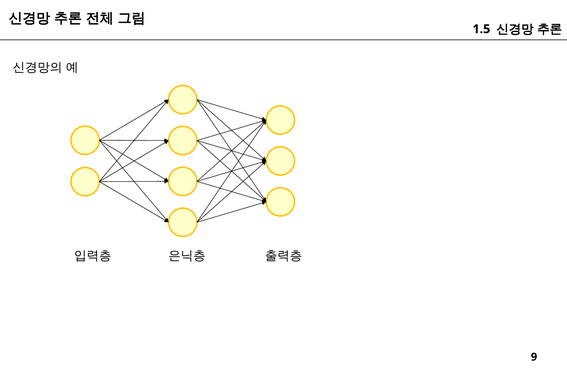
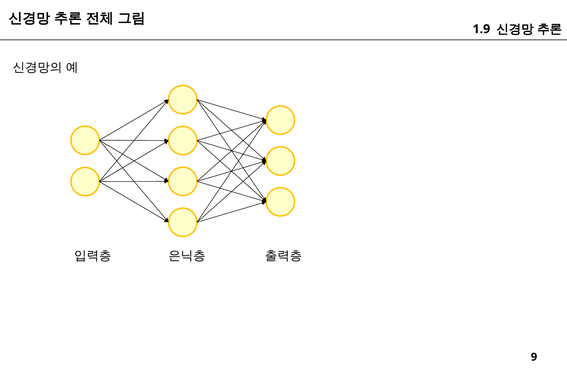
1.5: 1.5 -> 1.9 (481, 29)
